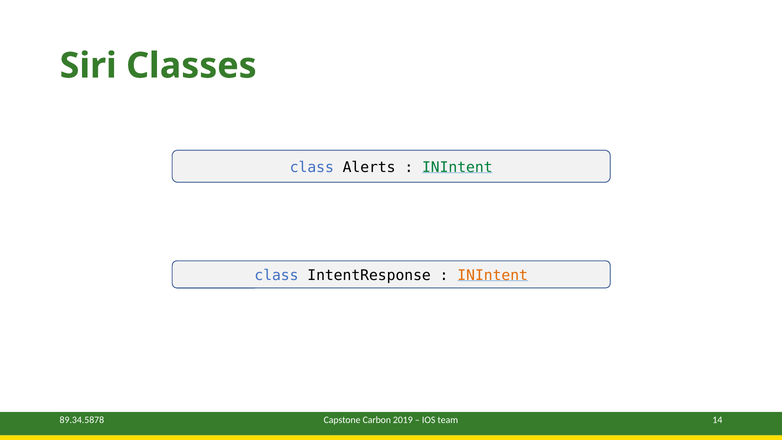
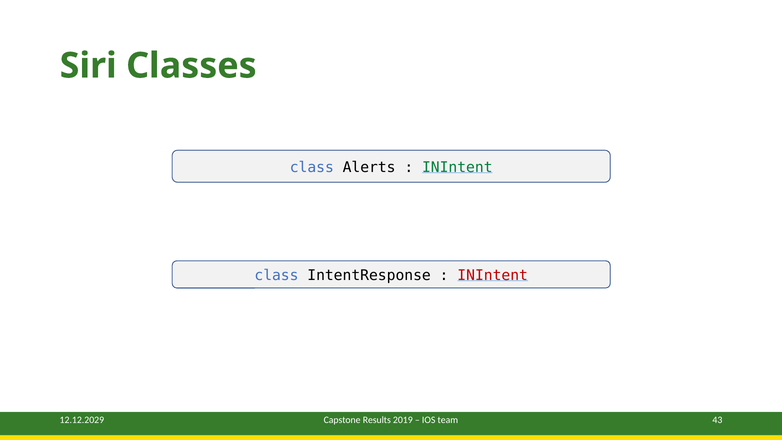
INIntent colour: orange -> red (493, 275)
89.34.5878: 89.34.5878 -> 12.12.2029 (82, 420)
Carbon: Carbon -> Results (377, 420)
14: 14 -> 43 (717, 420)
